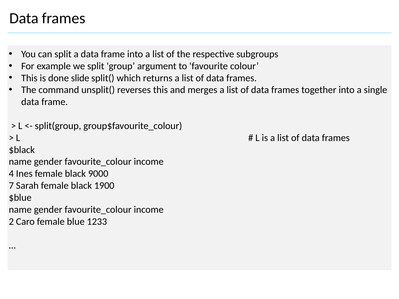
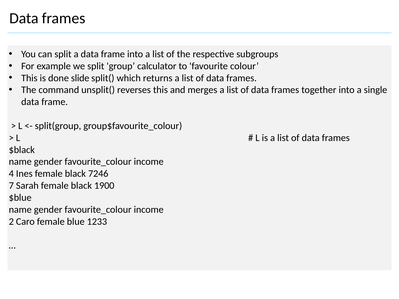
argument: argument -> calculator (157, 66)
9000: 9000 -> 7246 (98, 174)
